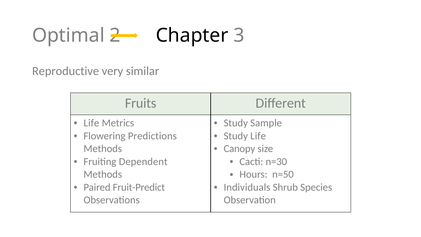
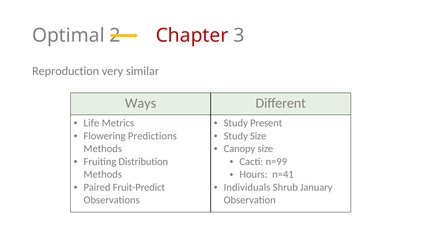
Chapter colour: black -> red (192, 35)
Reproductive: Reproductive -> Reproduction (66, 71)
Fruits: Fruits -> Ways (141, 103)
Sample: Sample -> Present (266, 123)
Study Life: Life -> Size (258, 136)
Dependent: Dependent -> Distribution (143, 161)
n=30: n=30 -> n=99 (276, 161)
n=50: n=50 -> n=41 (283, 174)
Species: Species -> January (316, 187)
